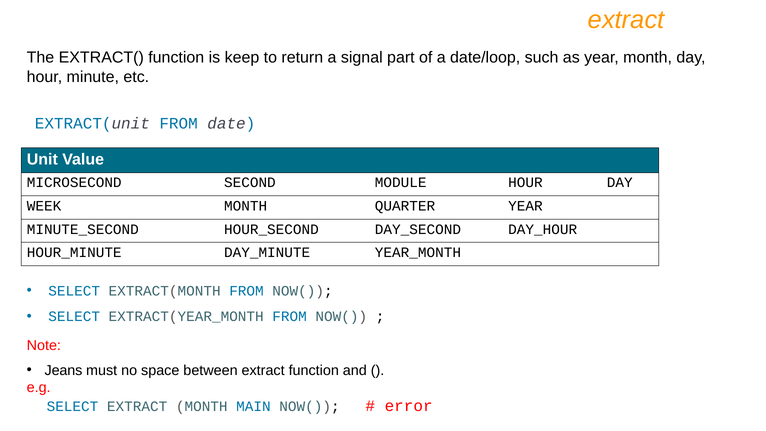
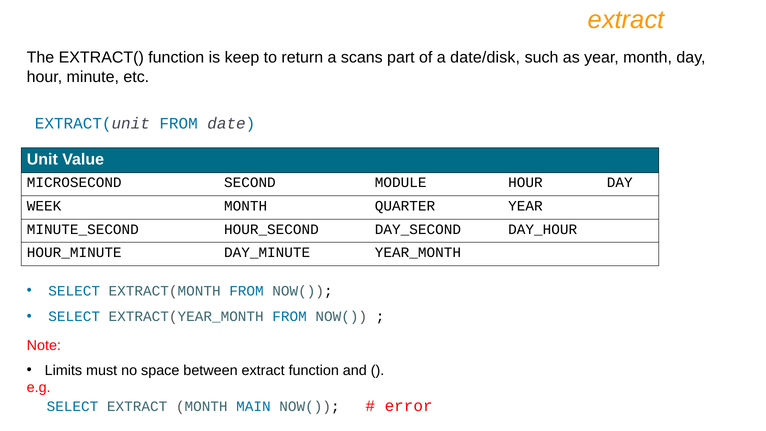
signal: signal -> scans (362, 58)
date/loop: date/loop -> date/disk (485, 58)
Jeans: Jeans -> Limits (63, 370)
